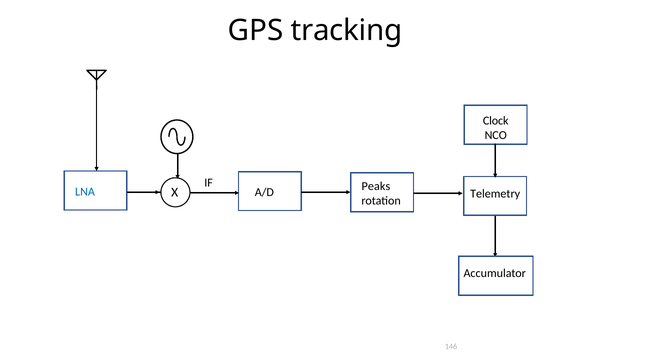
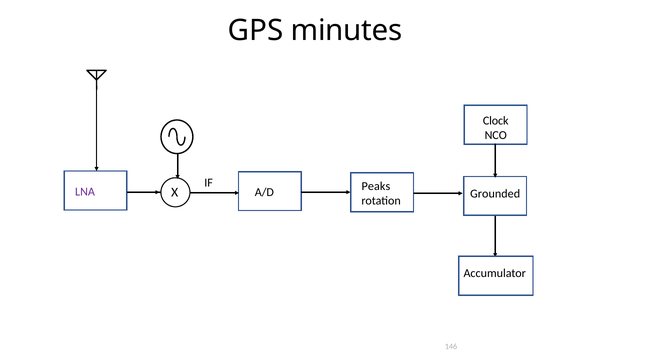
tracking: tracking -> minutes (346, 30)
LNA colour: blue -> purple (85, 192)
Telemetry: Telemetry -> Grounded (495, 194)
